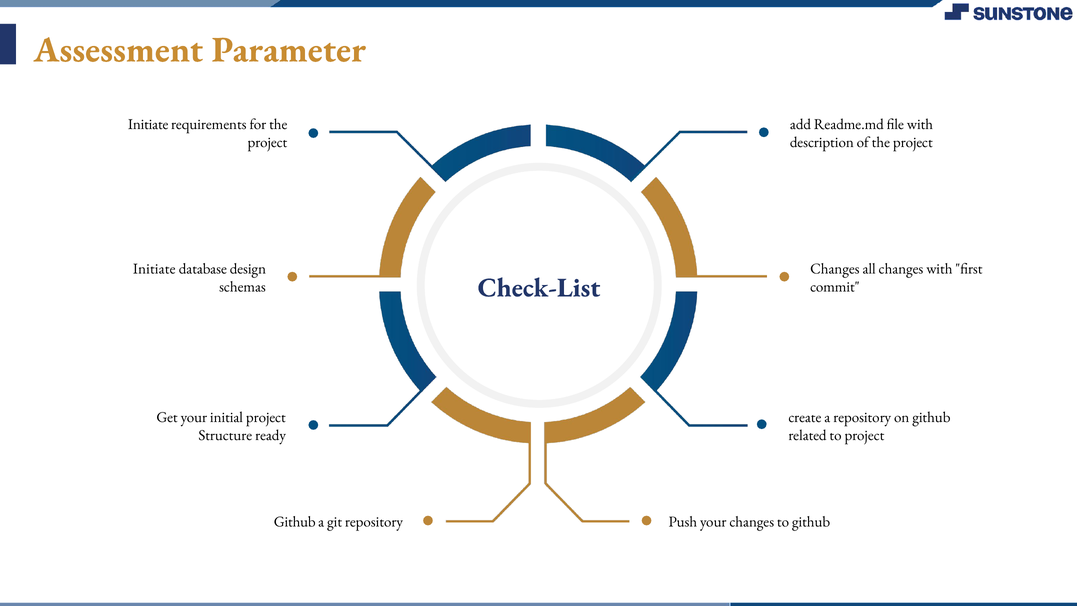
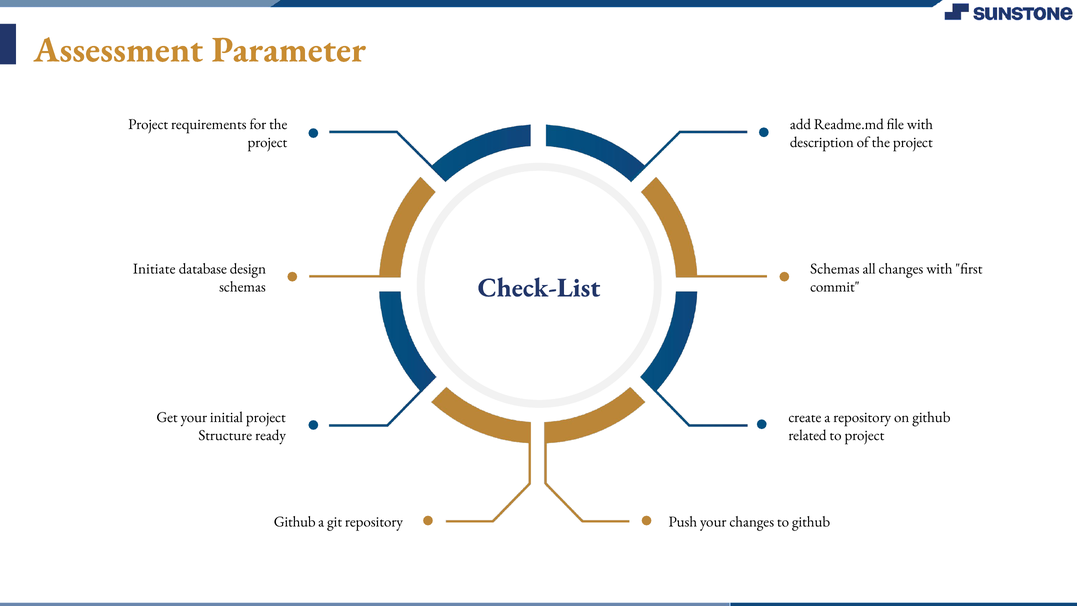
Initiate: Initiate -> Project (148, 124)
Changes: Changes -> Schemas (835, 269)
